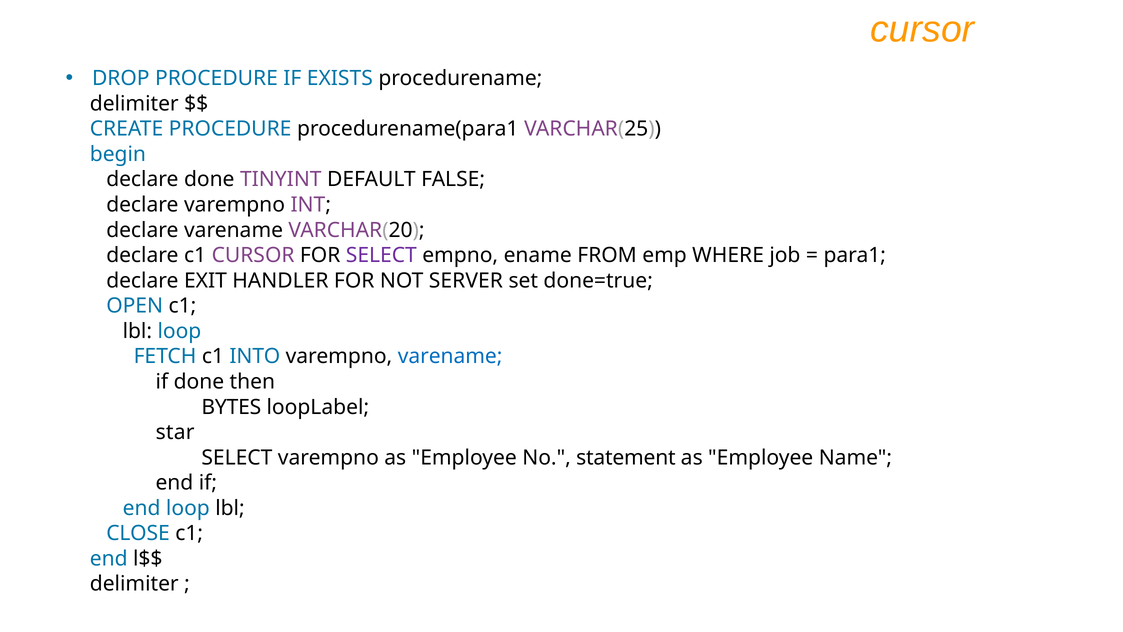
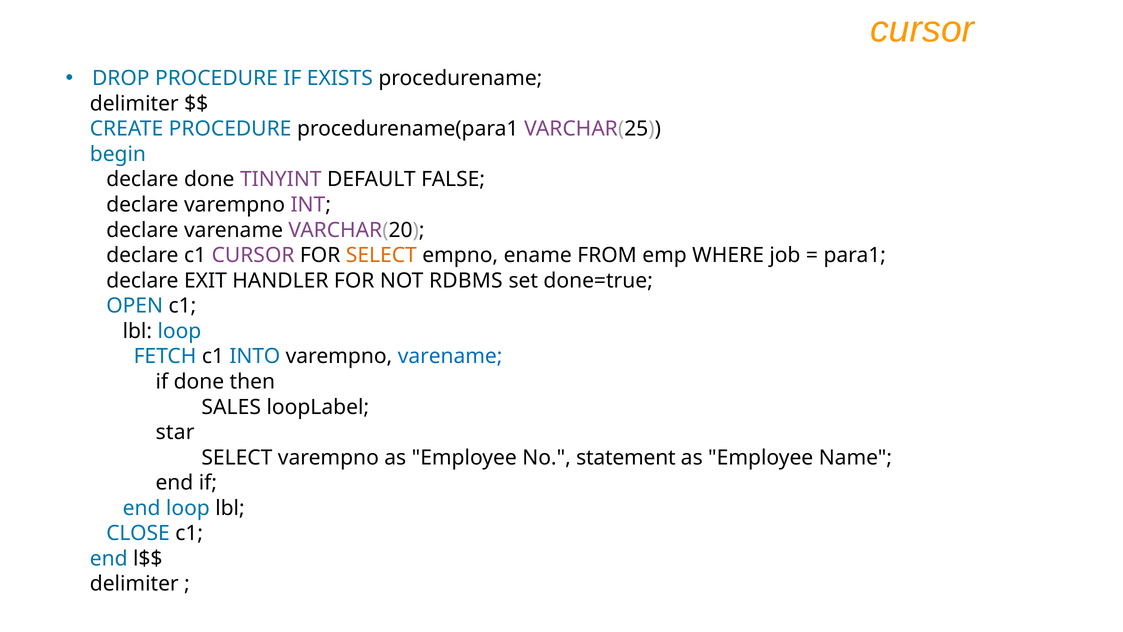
SELECT colour: purple -> orange (381, 255)
SERVER: SERVER -> RDBMS (466, 281)
BYTES: BYTES -> SALES (231, 407)
